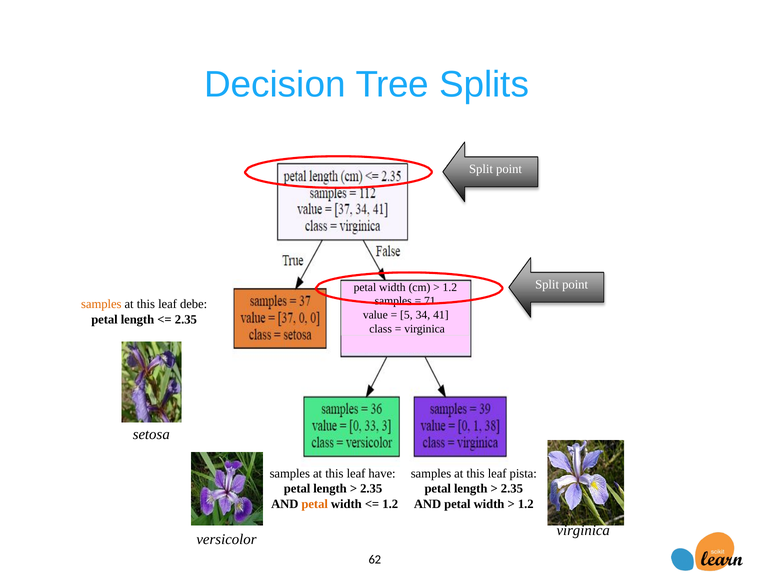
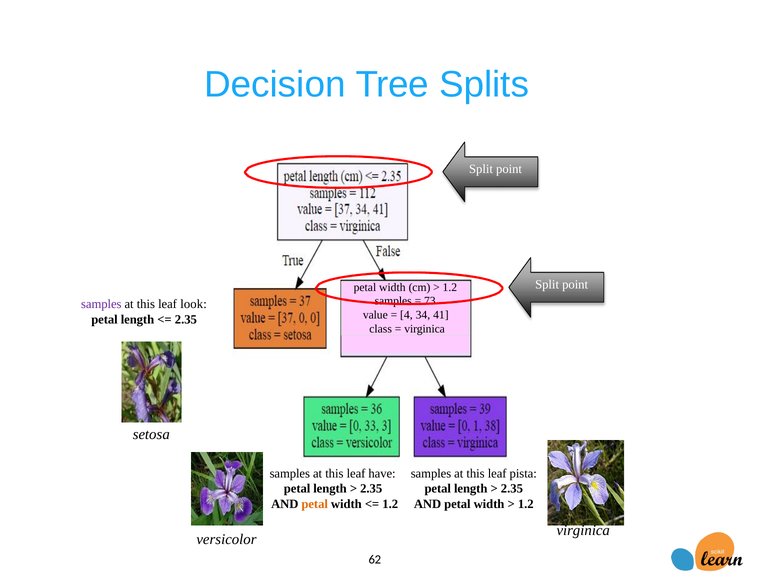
71: 71 -> 73 (430, 302)
samples colour: orange -> purple (101, 305)
debe: debe -> look (194, 305)
5: 5 -> 4 (406, 315)
